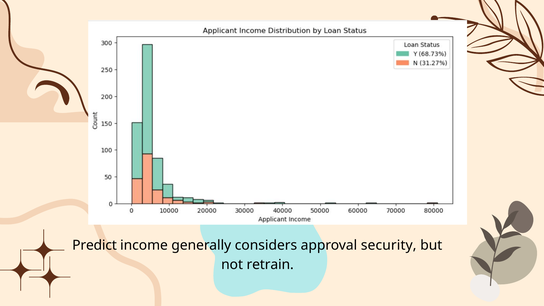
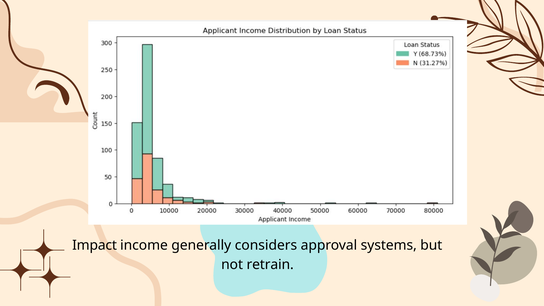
Predict: Predict -> Impact (95, 245)
security: security -> systems (389, 245)
